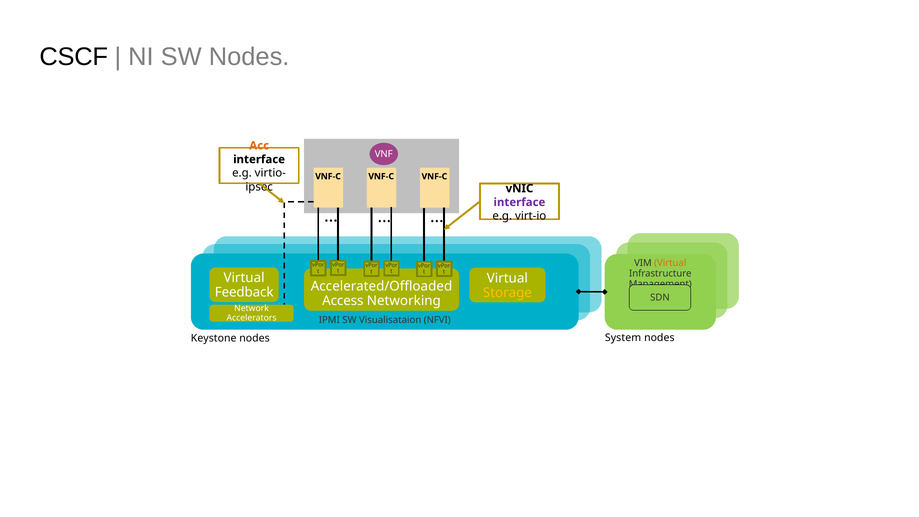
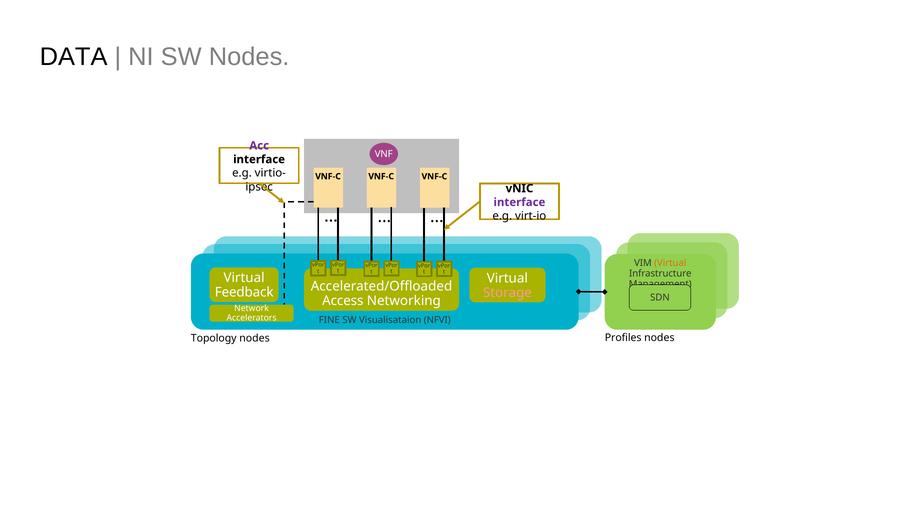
CSCF: CSCF -> DATA (74, 57)
Acc colour: orange -> purple (259, 146)
Storage colour: yellow -> pink (507, 293)
IPMI: IPMI -> FINE (329, 320)
System: System -> Profiles (623, 338)
Keystone: Keystone -> Topology (214, 338)
